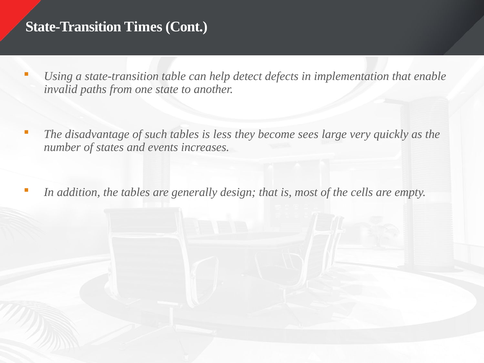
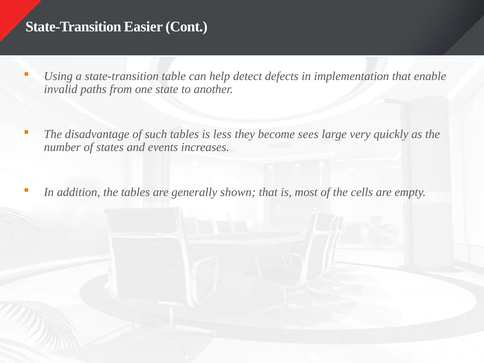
Times: Times -> Easier (143, 27)
design: design -> shown (238, 192)
